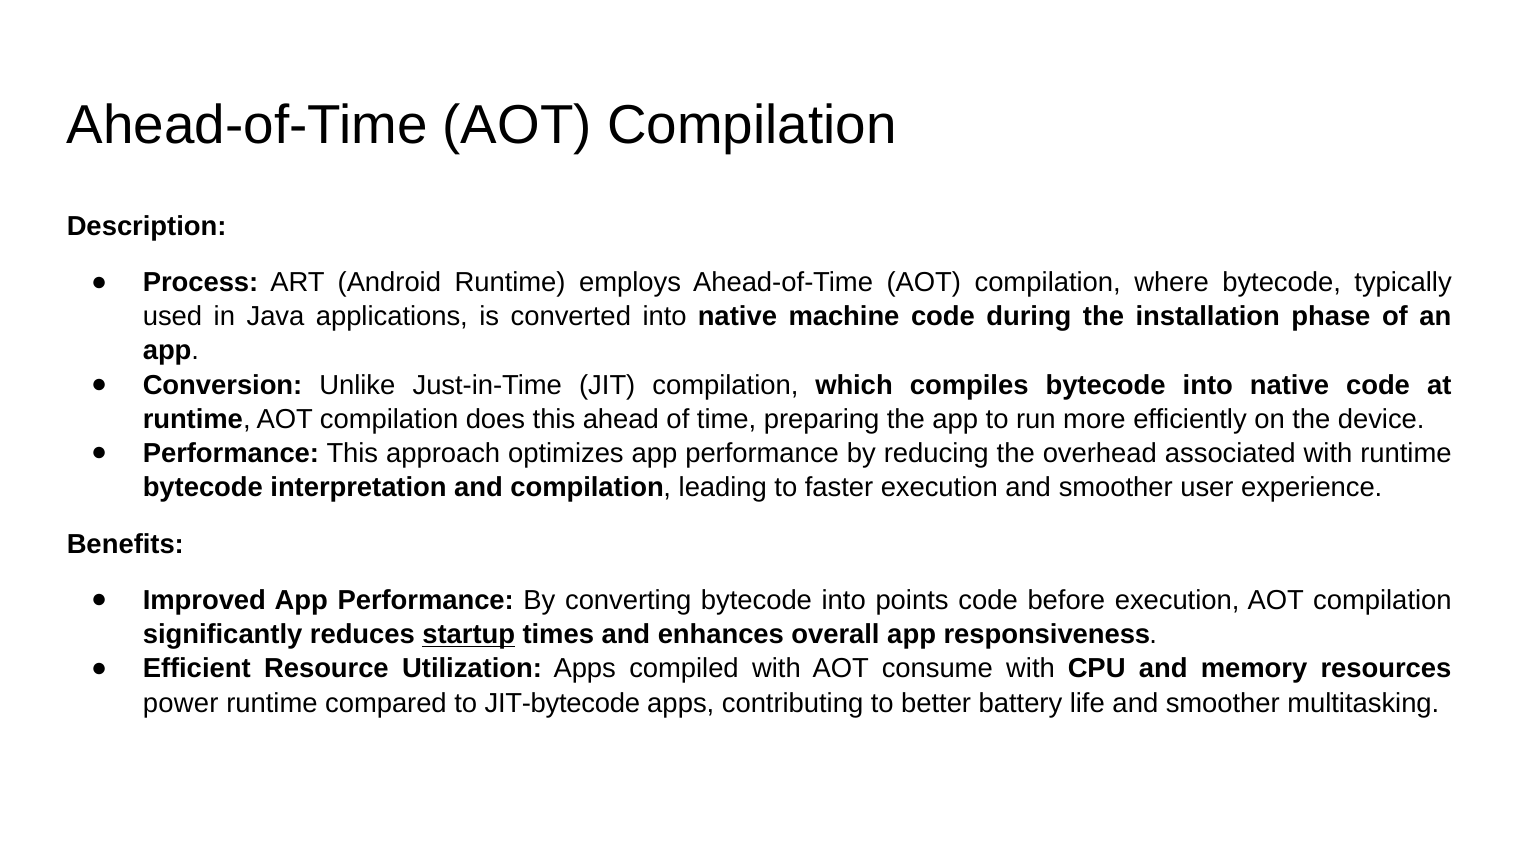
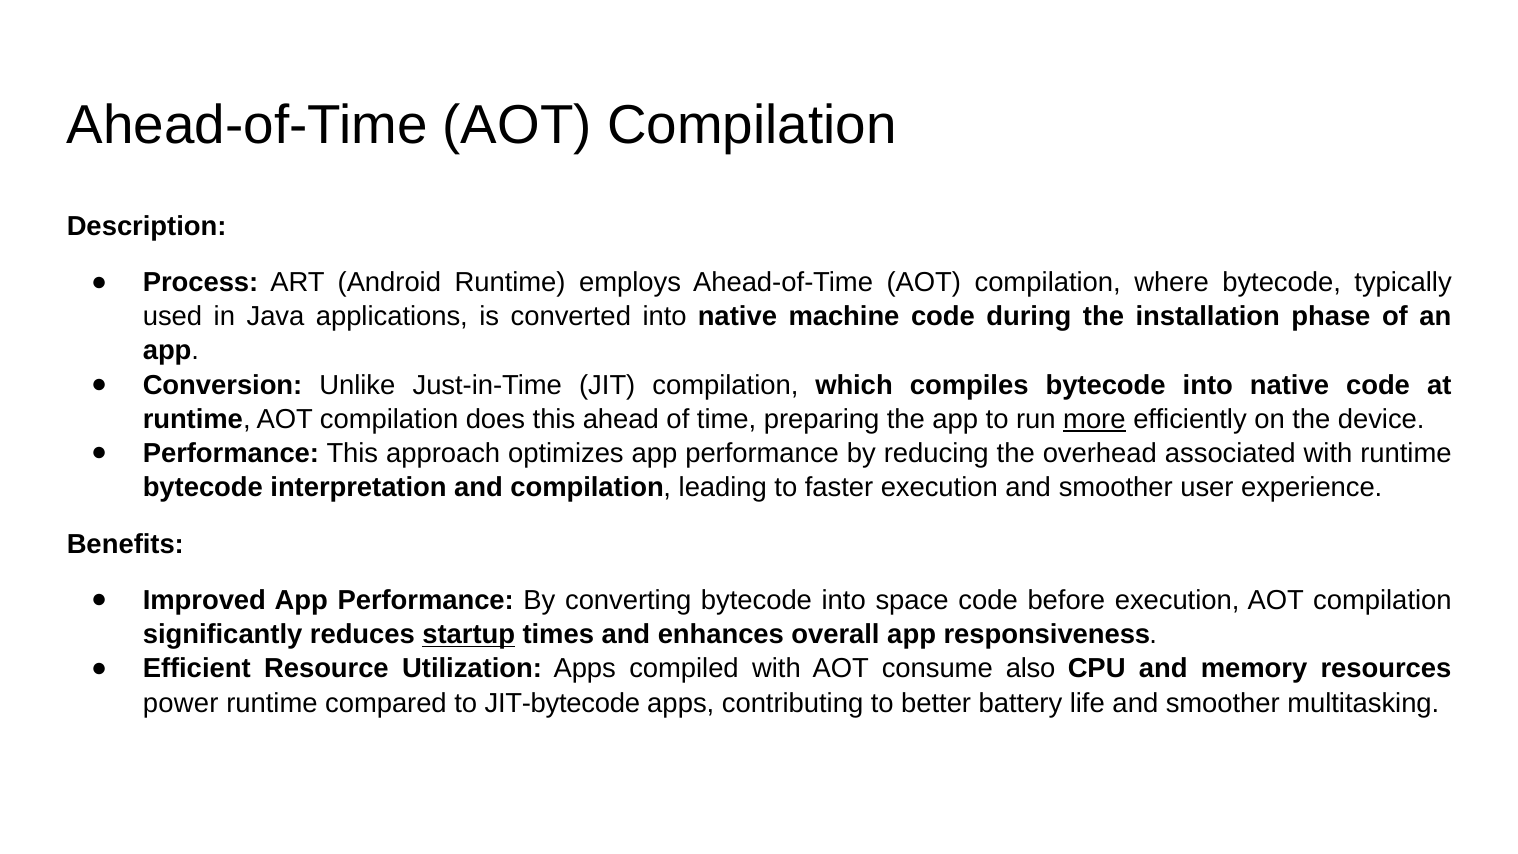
more underline: none -> present (1094, 419)
points: points -> space (912, 601)
consume with: with -> also (1031, 669)
